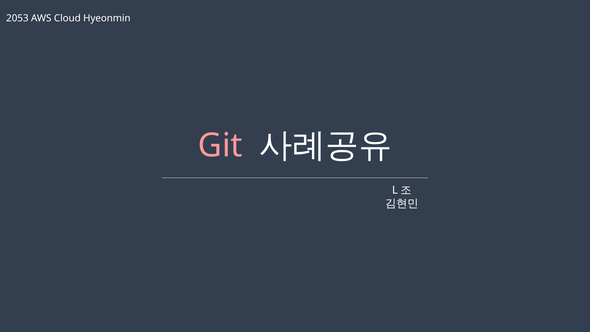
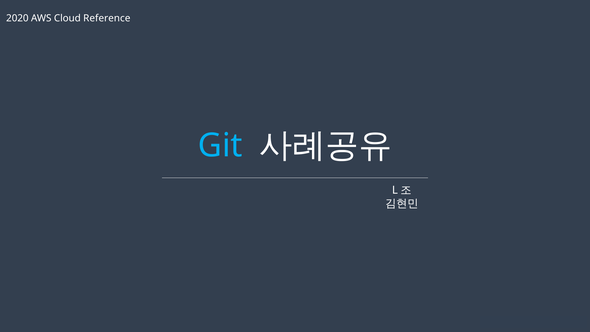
2053: 2053 -> 2020 (17, 18)
Hyeonmin: Hyeonmin -> Reference (107, 18)
Git colour: pink -> light blue (220, 146)
